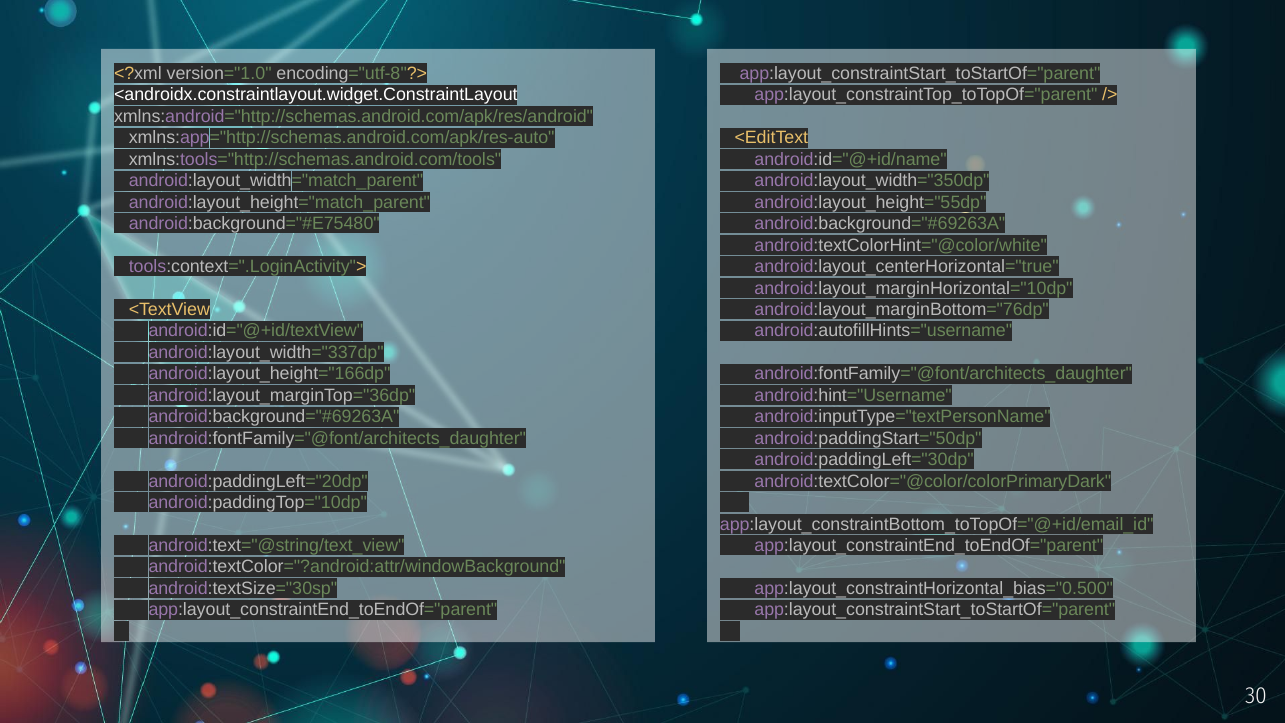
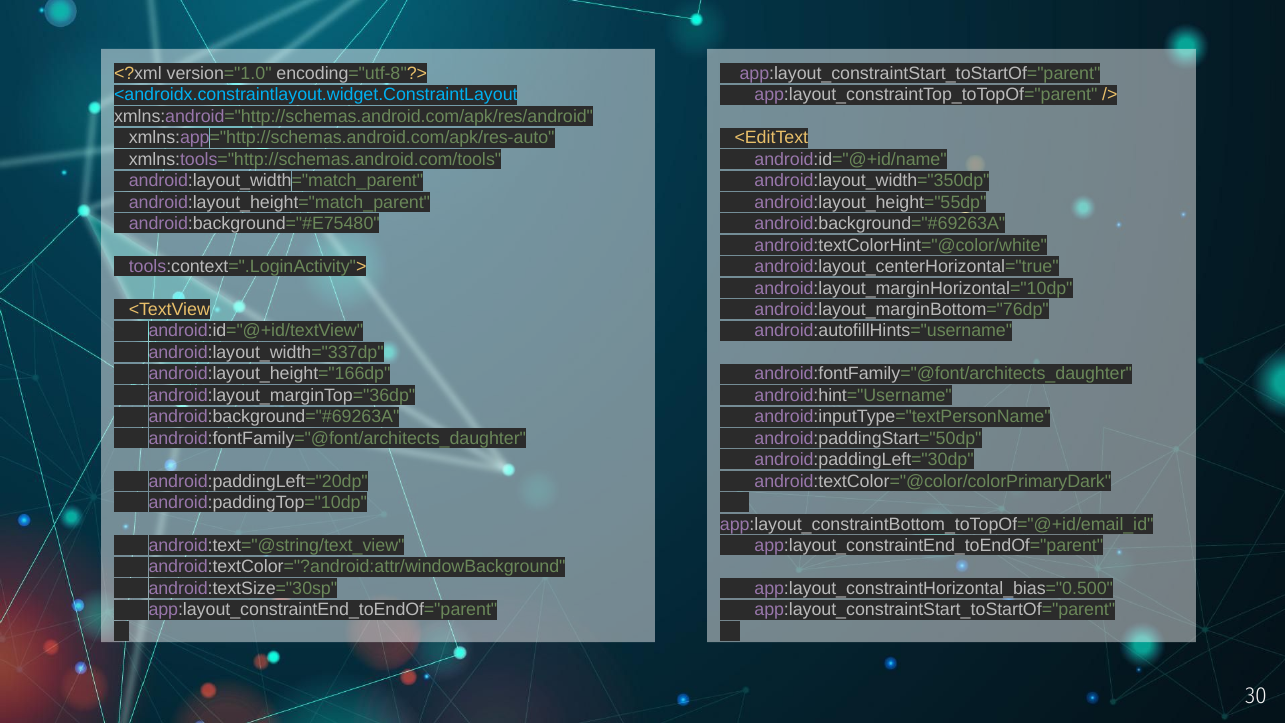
<androidx.constraintlayout.widget.ConstraintLayout colour: white -> light blue (316, 95)
